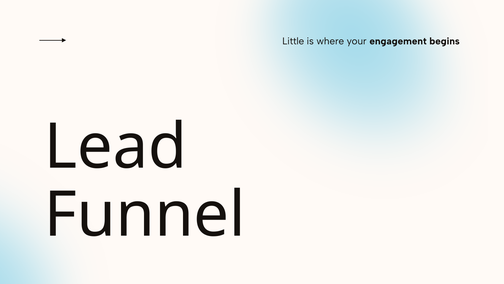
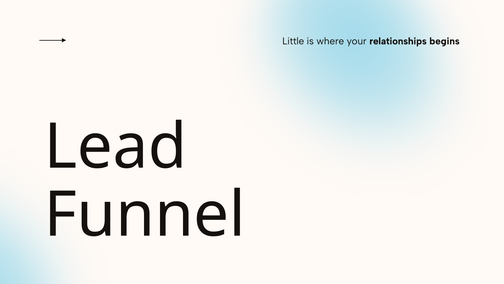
engagement: engagement -> relationships (398, 41)
